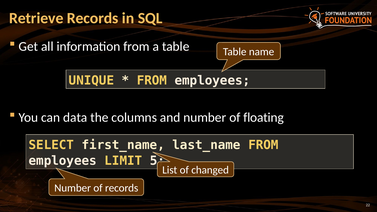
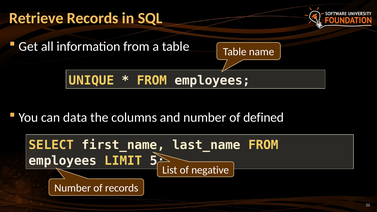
floating: floating -> defined (264, 117)
changed: changed -> negative (210, 170)
